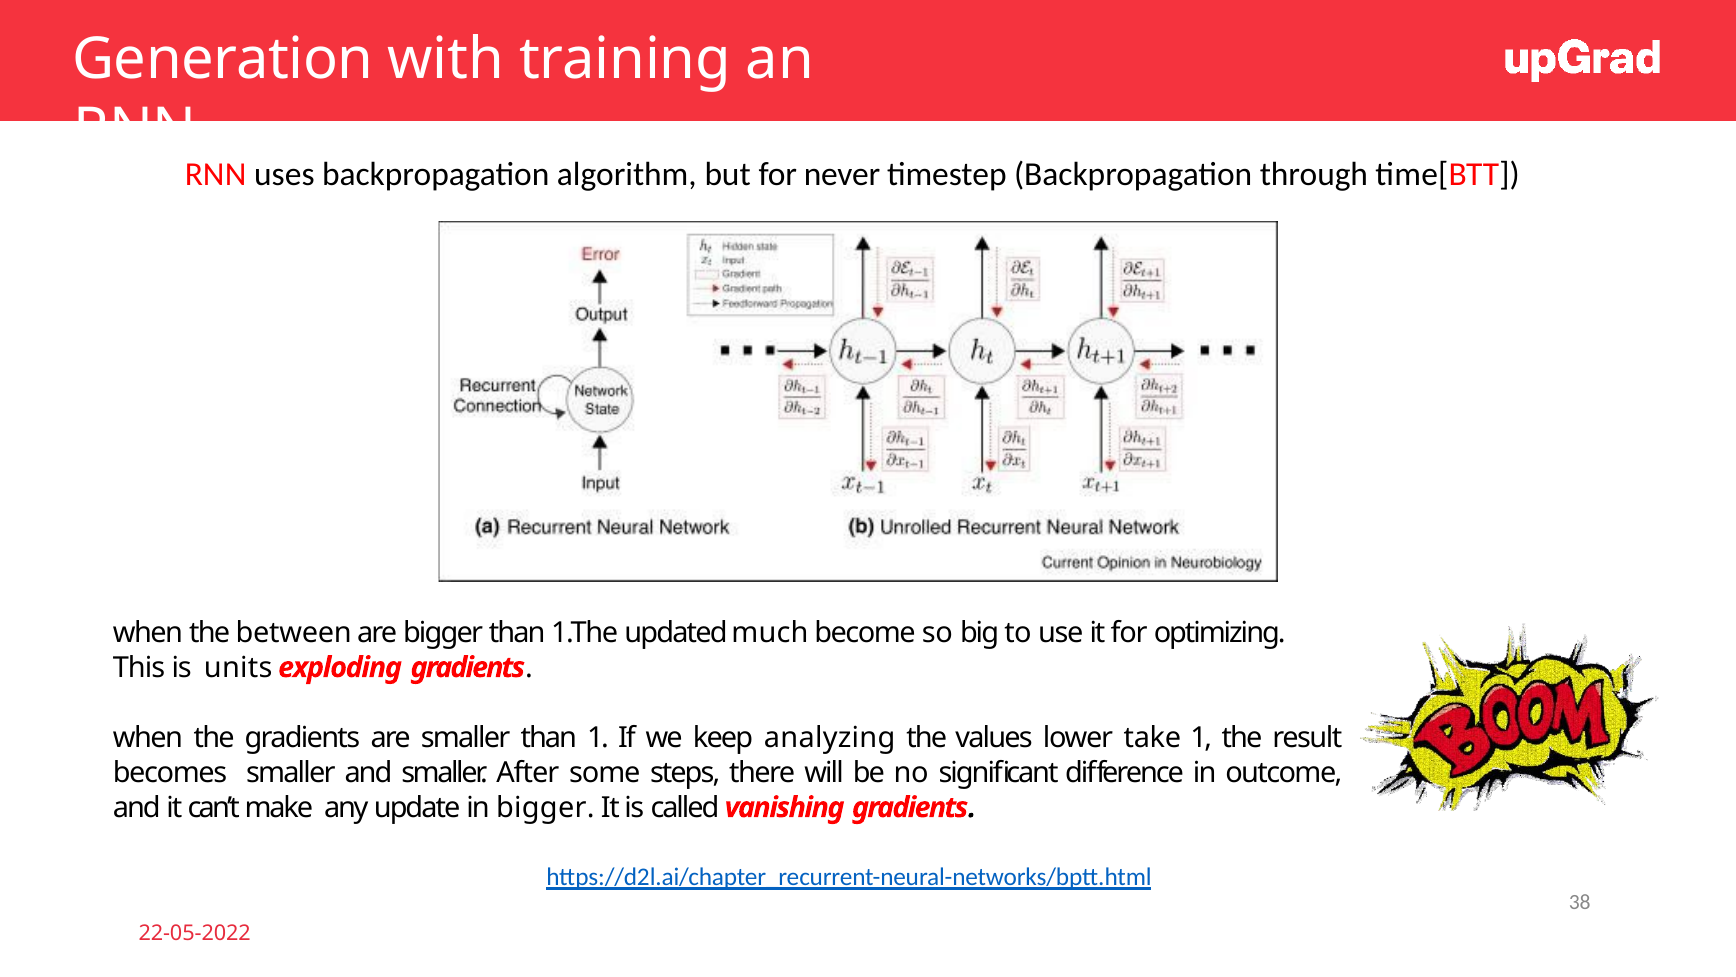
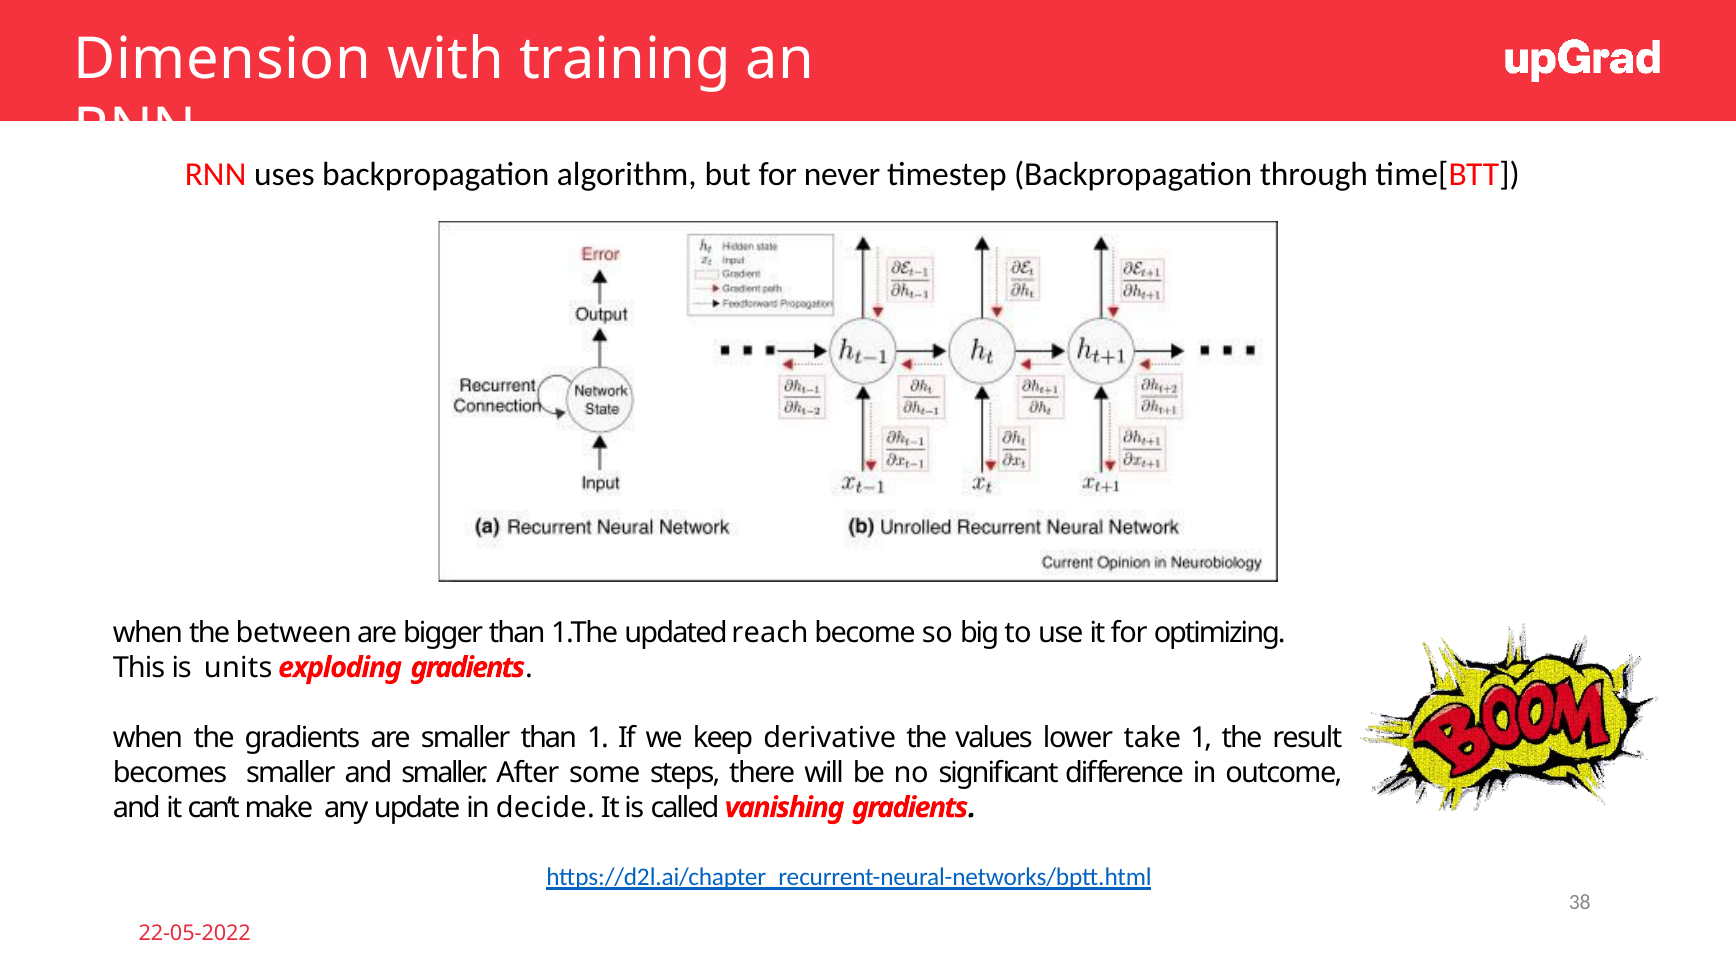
Generation: Generation -> Dimension (222, 60)
much: much -> reach (770, 633)
analyzing: analyzing -> derivative (830, 738)
in bigger: bigger -> decide (545, 807)
